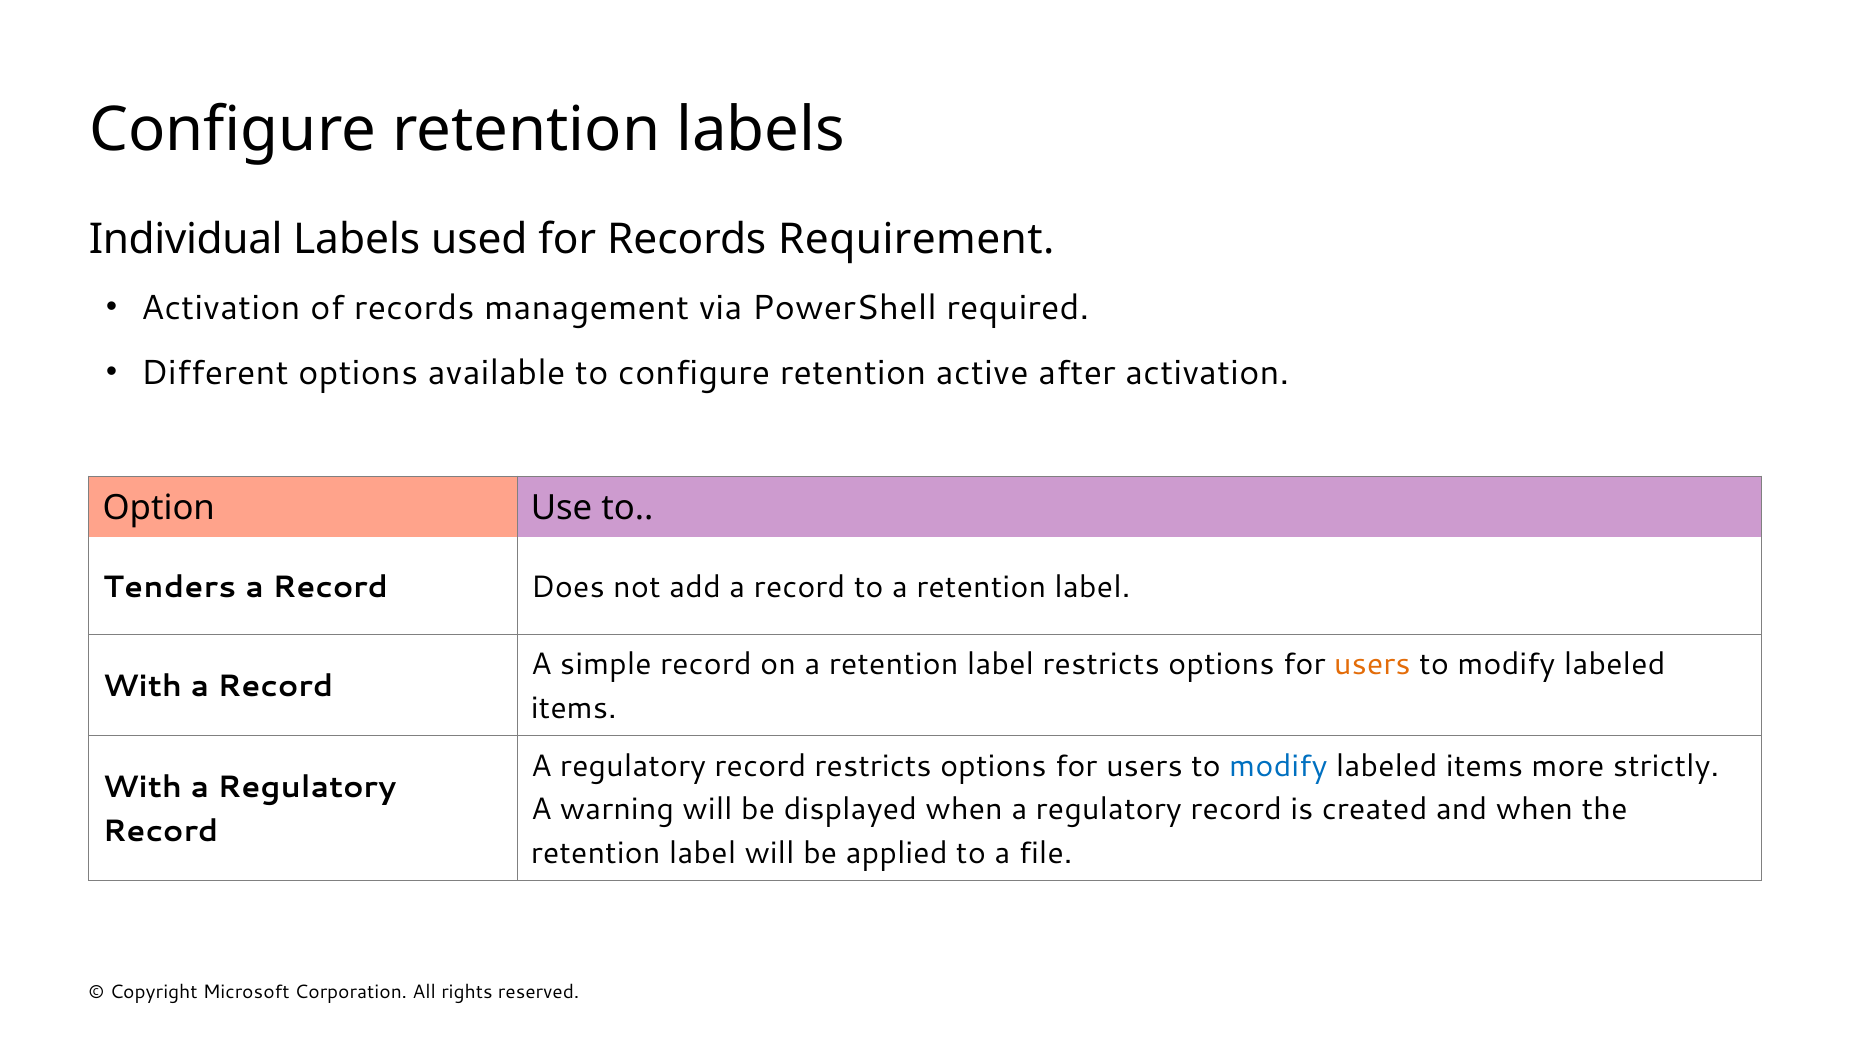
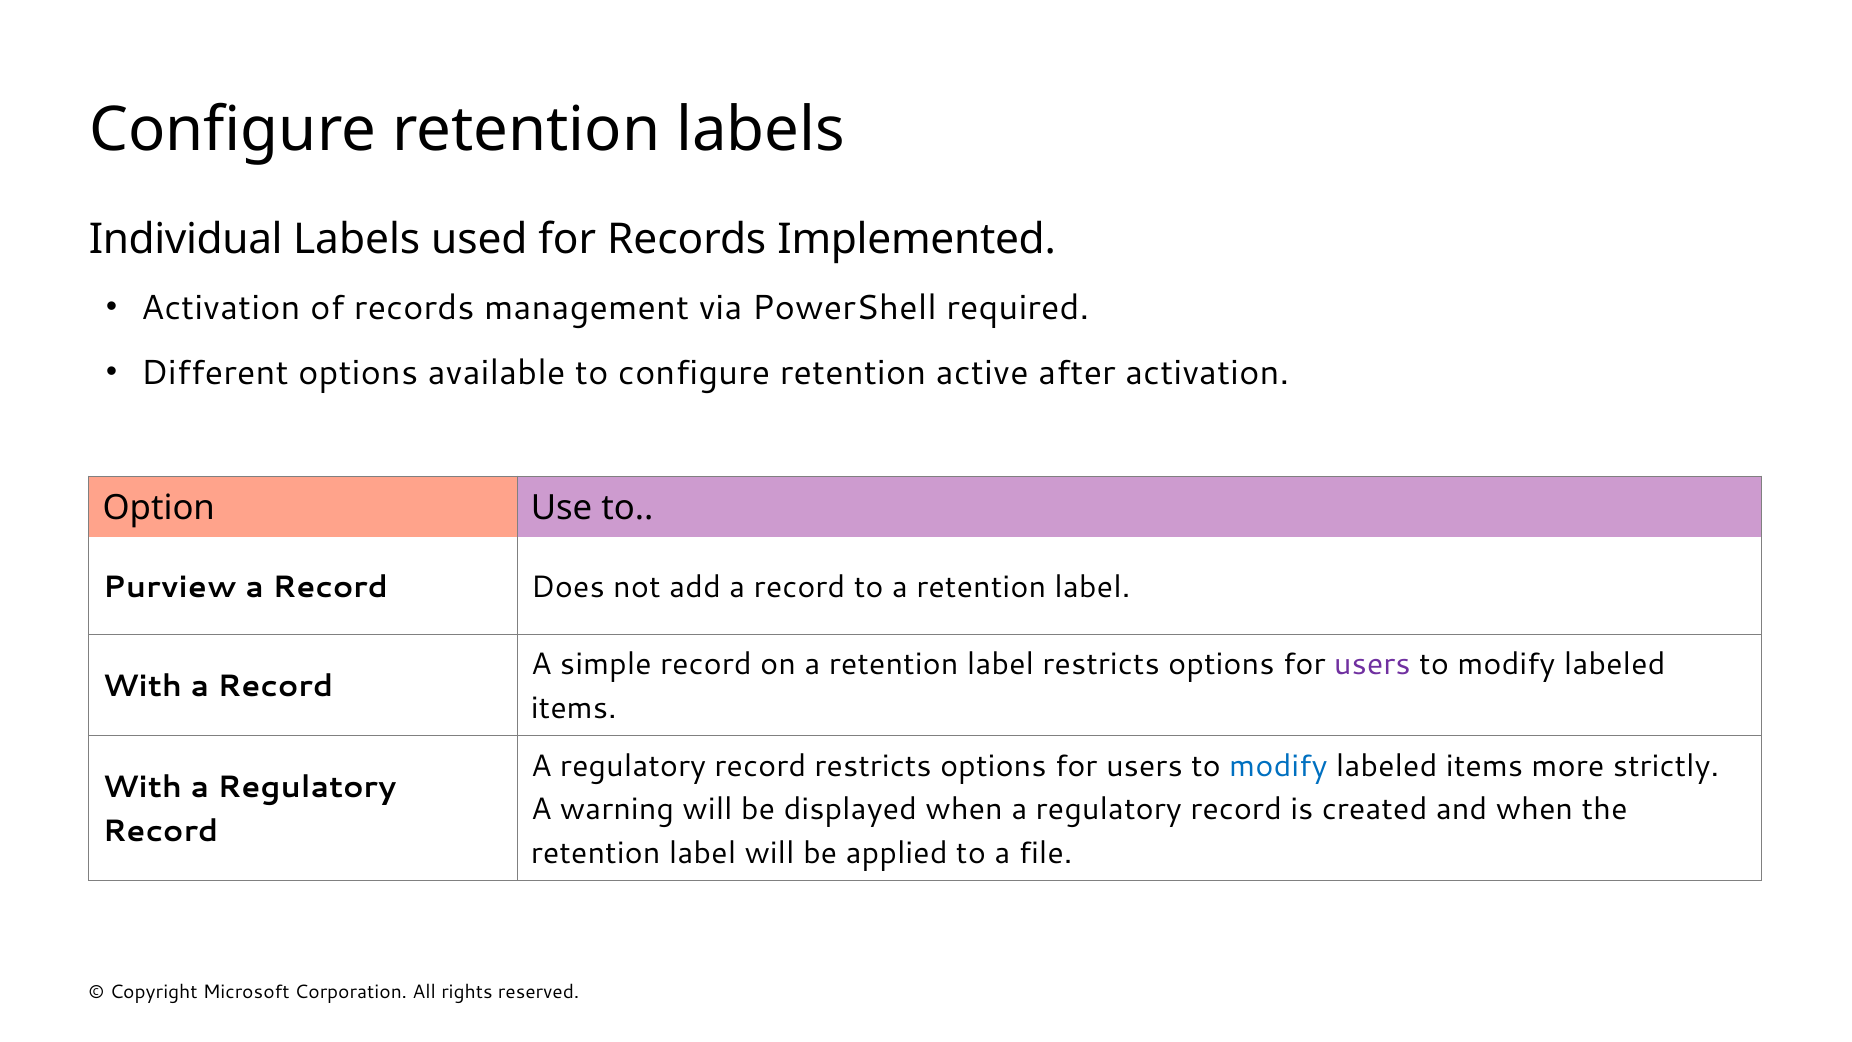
Requirement: Requirement -> Implemented (917, 239)
Tenders: Tenders -> Purview (170, 587)
users colour: orange -> purple (1372, 665)
